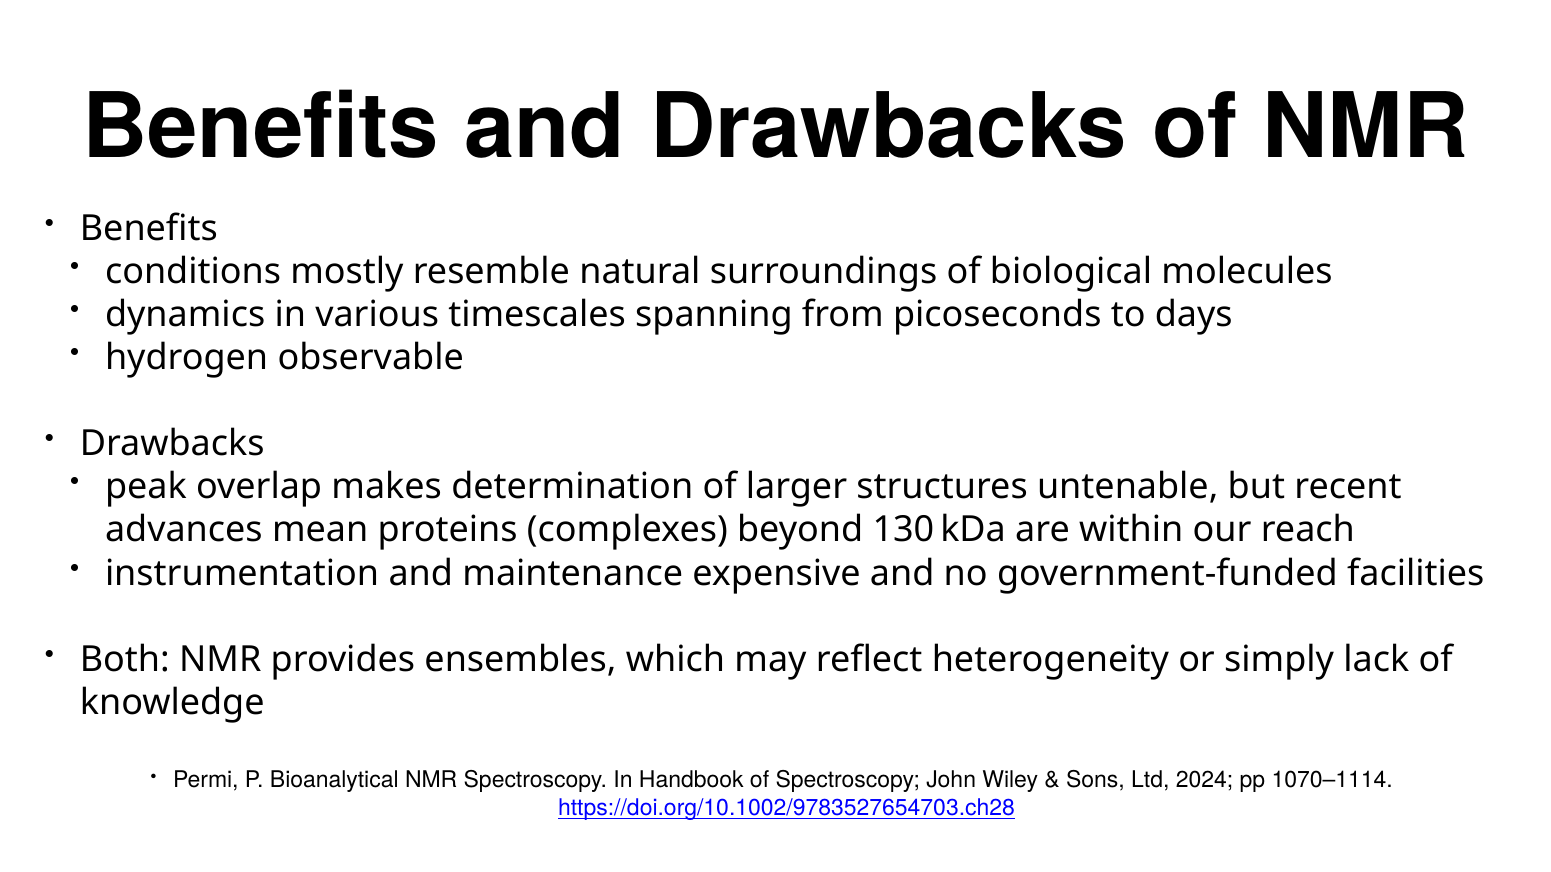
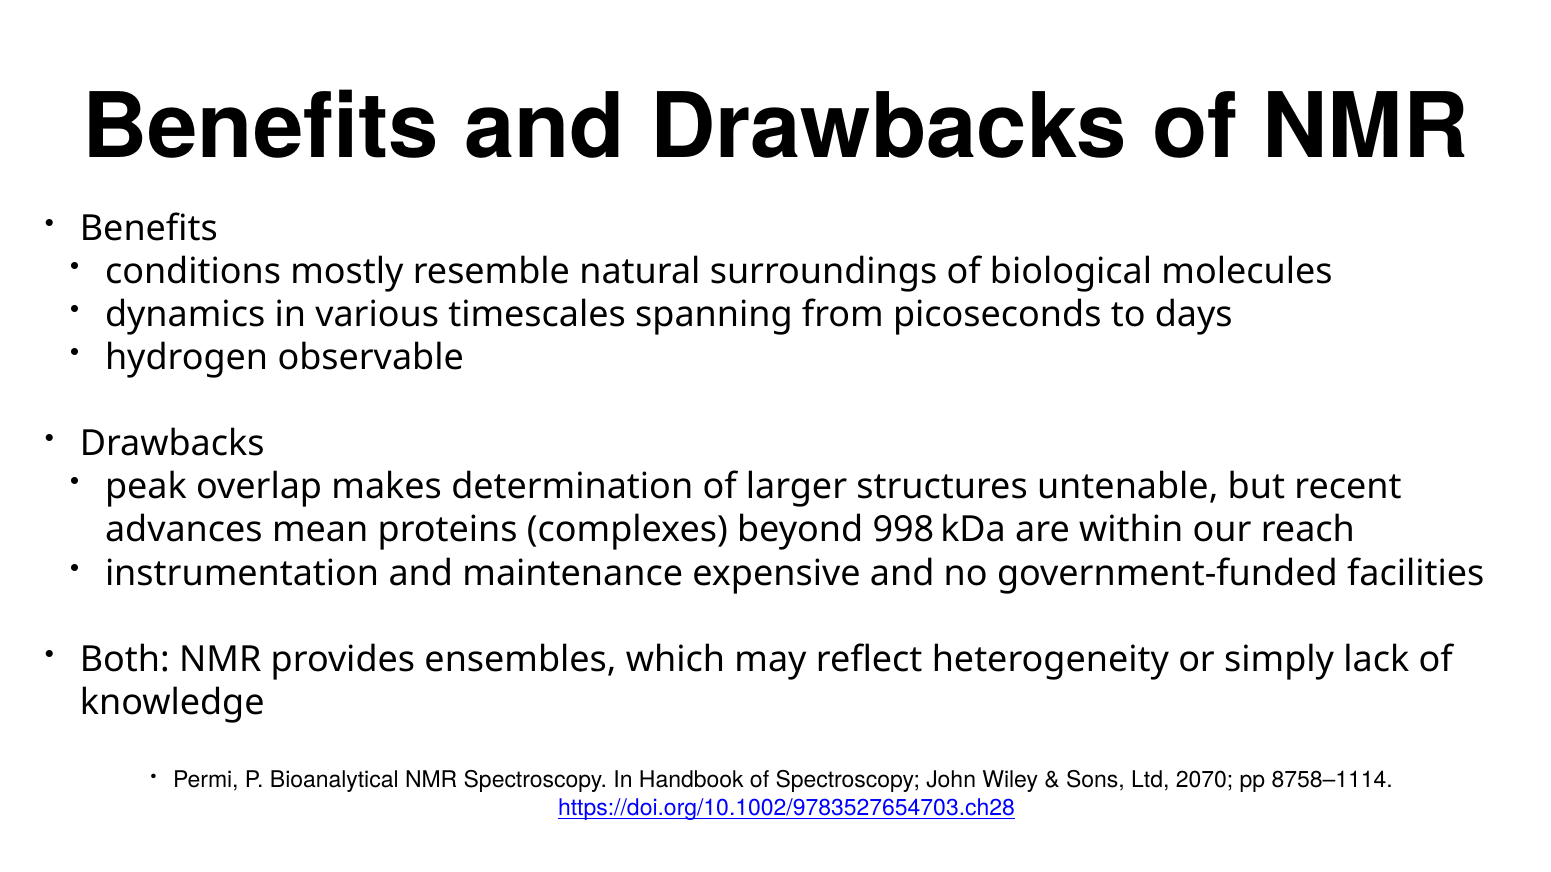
130: 130 -> 998 (903, 530)
2024: 2024 -> 2070 (1205, 781)
1070–1114: 1070–1114 -> 8758–1114 (1332, 781)
